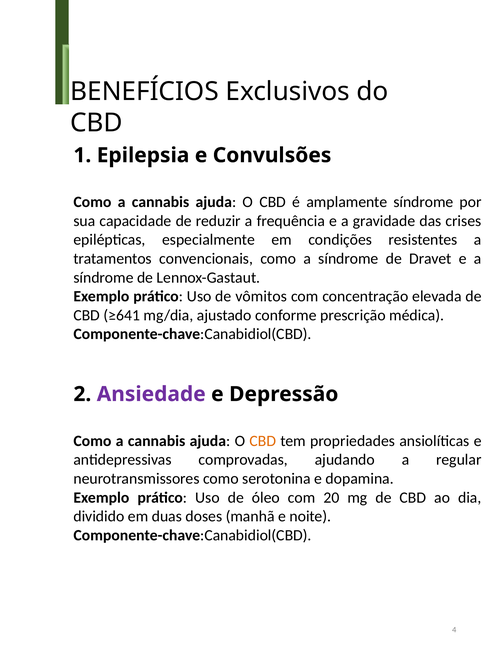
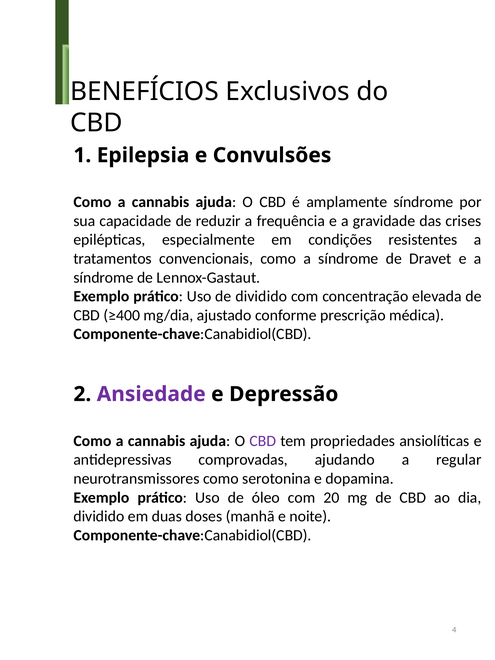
de vômitos: vômitos -> dividido (261, 296)
≥641: ≥641 -> ≥400 (122, 315)
CBD colour: orange -> purple (263, 441)
